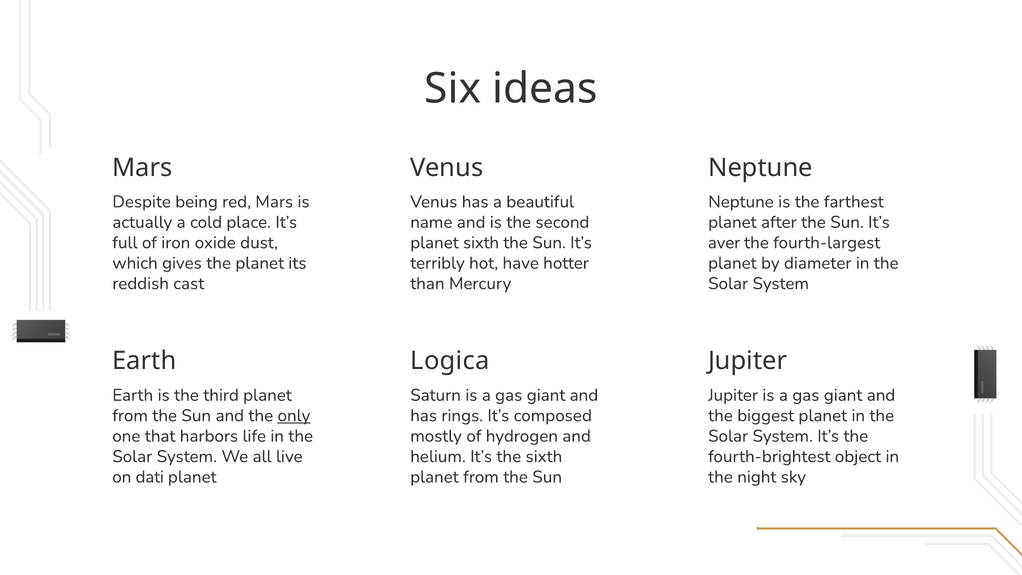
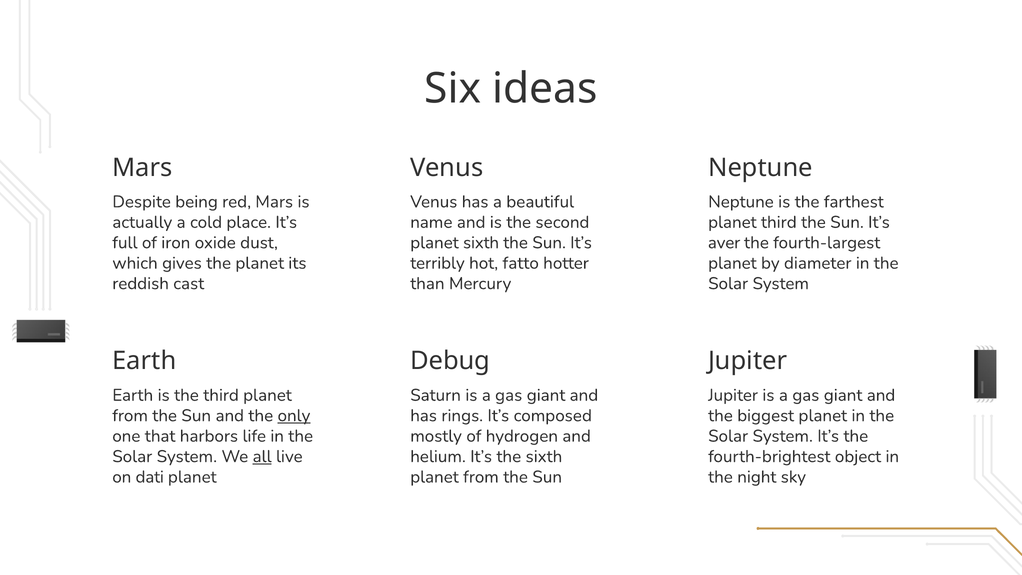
planet after: after -> third (779, 222)
have: have -> fatto (521, 263)
Logica: Logica -> Debug (450, 361)
all underline: none -> present (262, 456)
